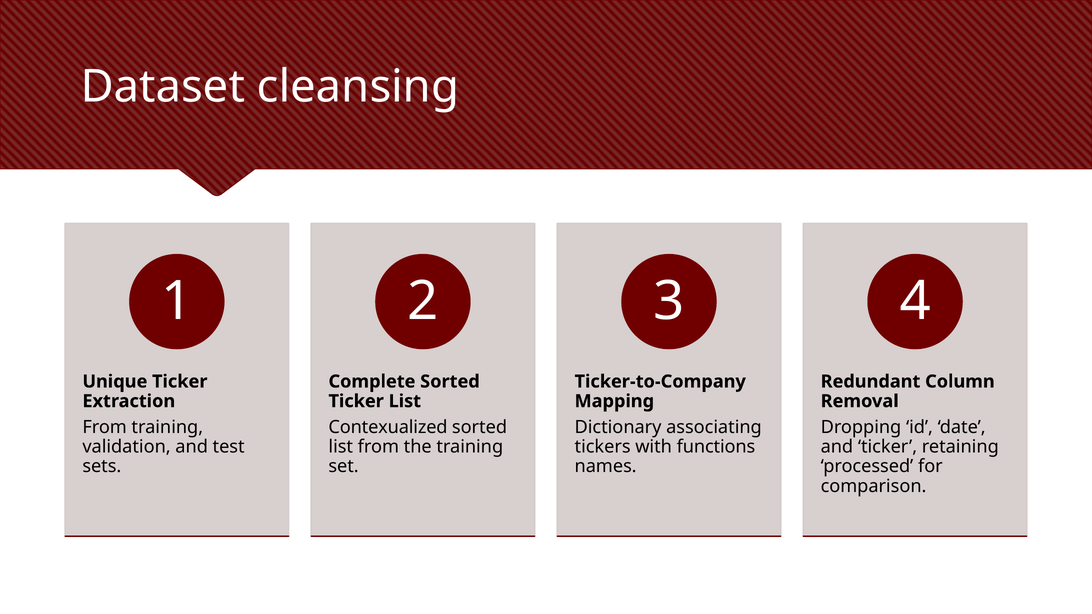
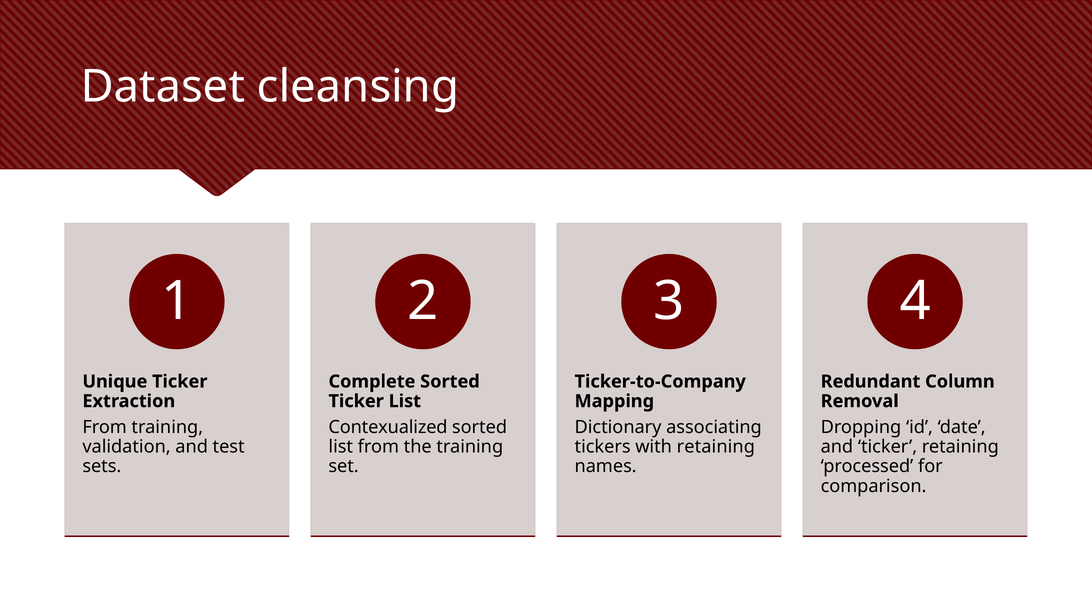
with functions: functions -> retaining (716, 447)
